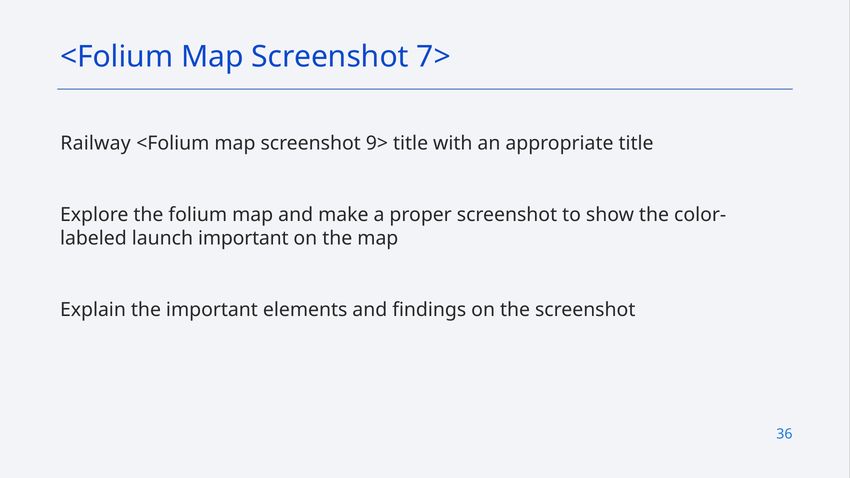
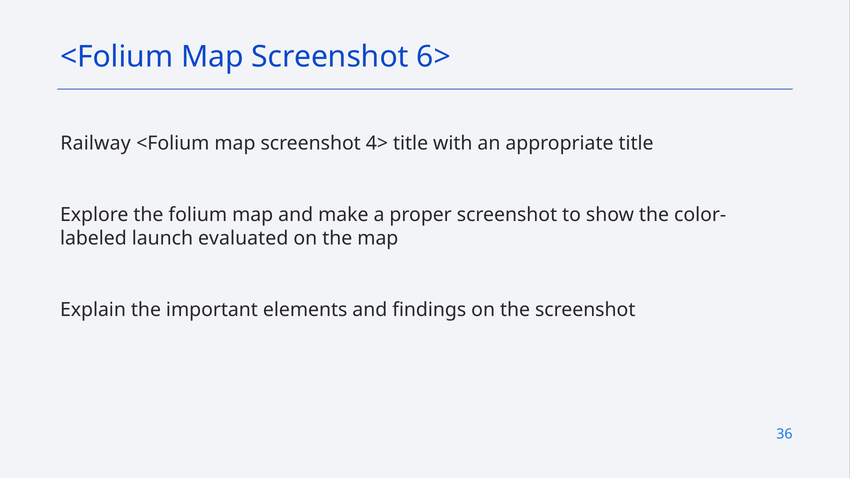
7>: 7> -> 6> (434, 57)
9>: 9> -> 4> (377, 143)
launch important: important -> evaluated (243, 238)
